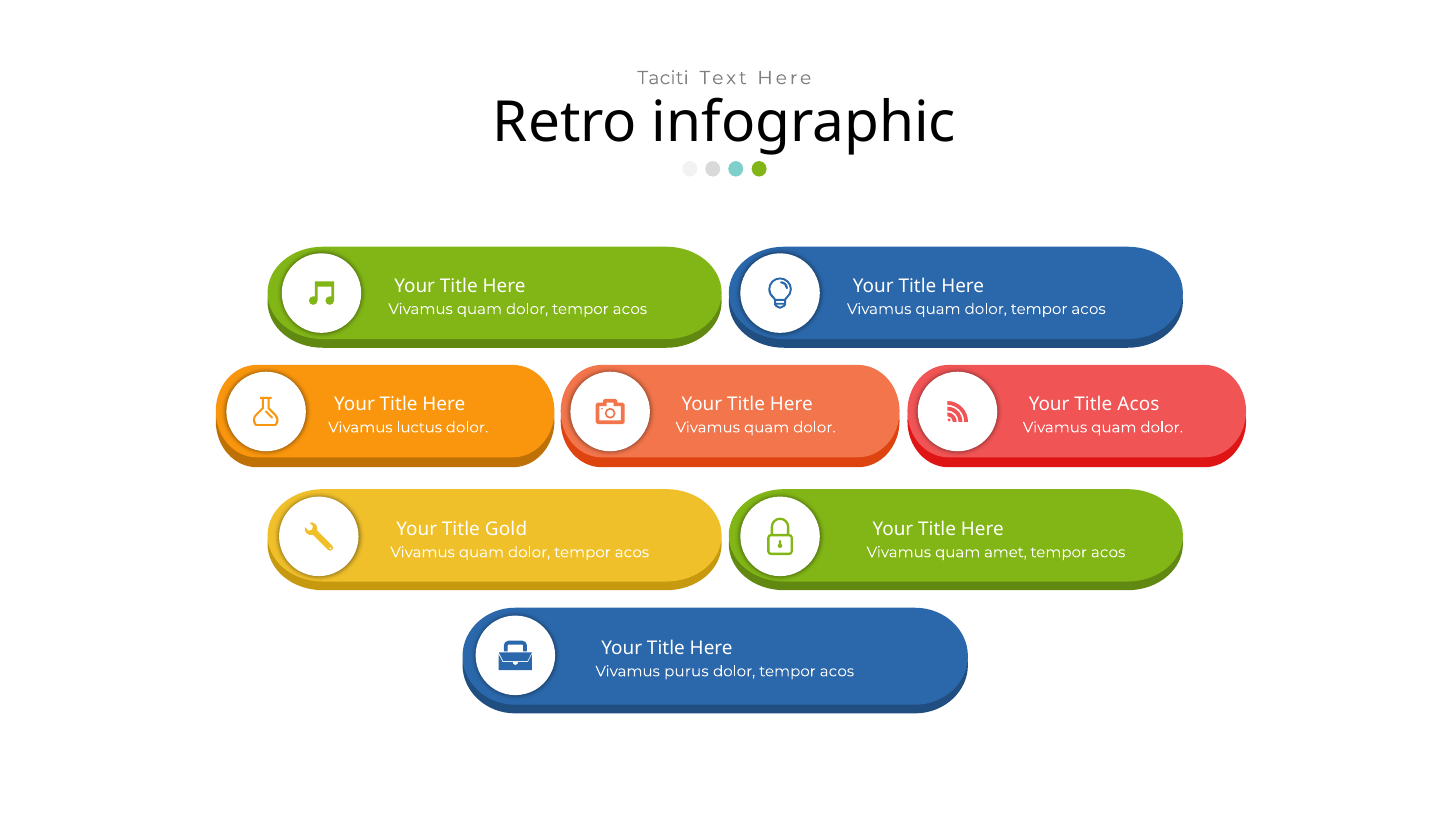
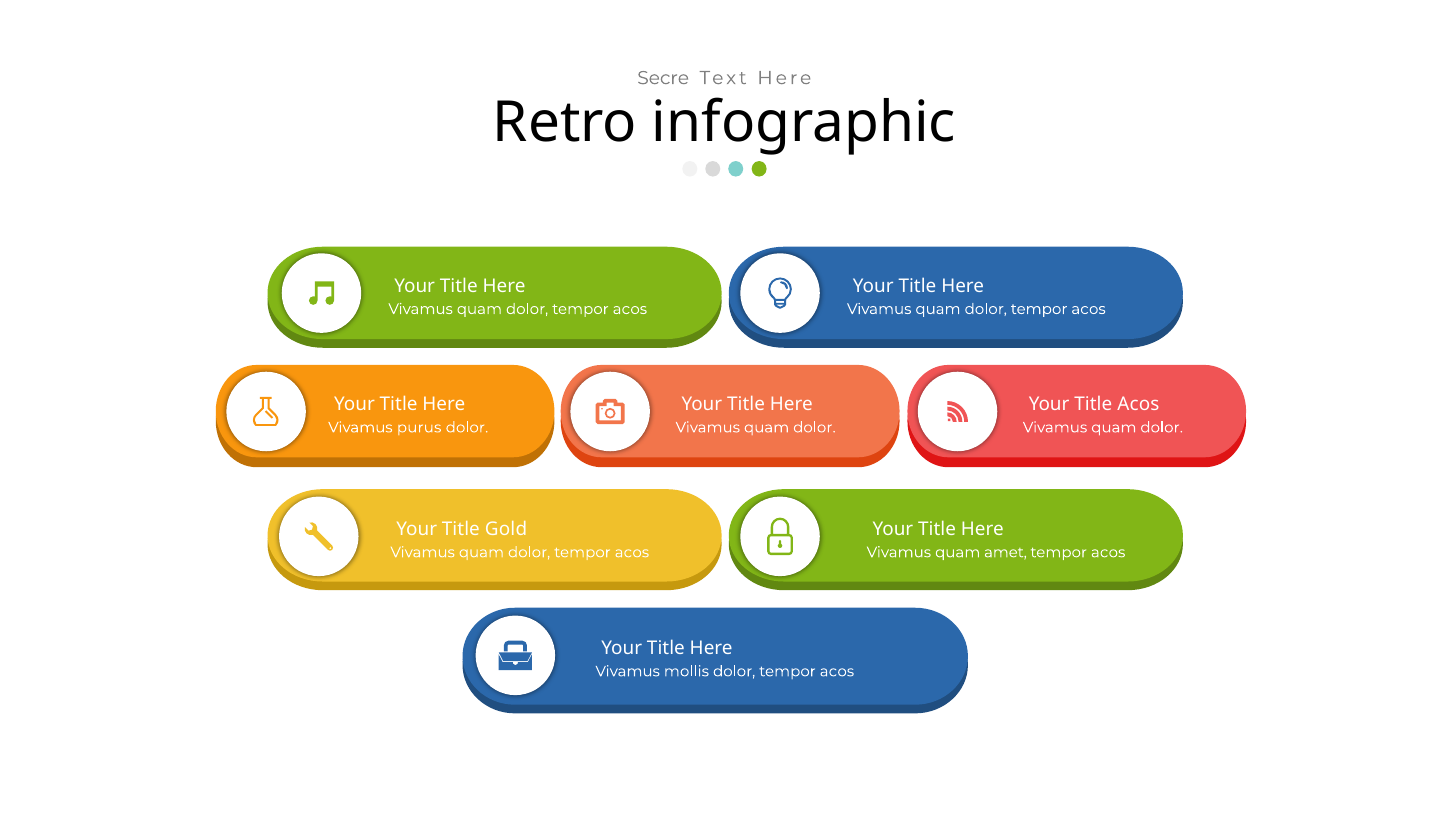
Taciti: Taciti -> Secre (663, 78)
luctus: luctus -> purus (419, 428)
purus: purus -> mollis (686, 672)
